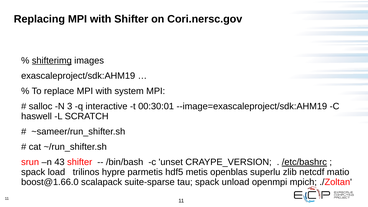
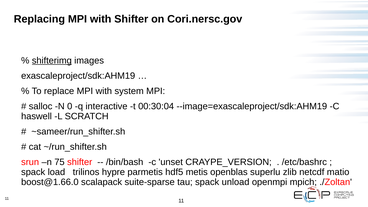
3: 3 -> 0 (70, 106)
00:30:01: 00:30:01 -> 00:30:04 (156, 106)
43: 43 -> 75 (59, 162)
/etc/bashrc underline: present -> none (304, 162)
